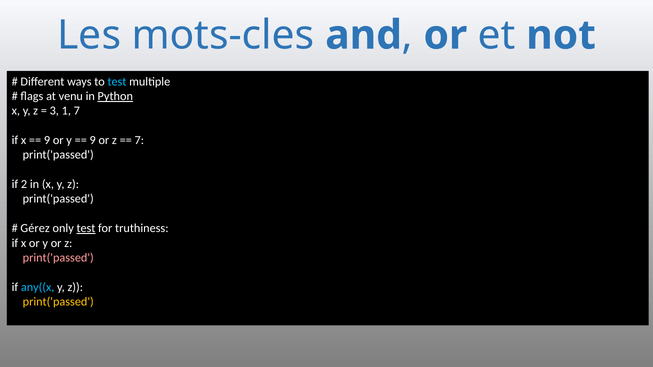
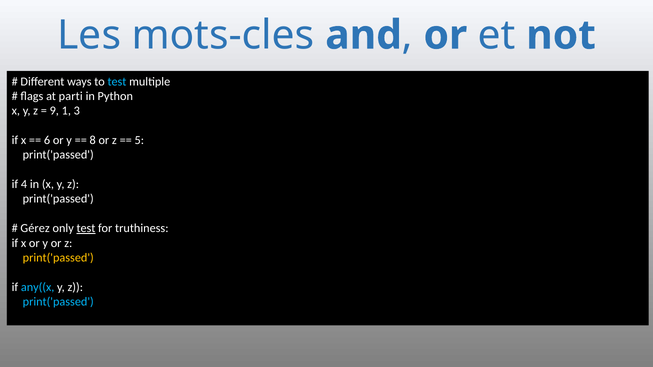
venu: venu -> parti (71, 96)
Python underline: present -> none (115, 96)
3: 3 -> 9 (54, 111)
1 7: 7 -> 3 (77, 111)
9: 9 -> 6 (47, 140)
9: 9 -> 8 (93, 140)
7: 7 -> 5 (139, 140)
2: 2 -> 4 (24, 184)
print('passed colour: pink -> yellow (58, 258)
print('passed colour: yellow -> light blue (58, 302)
